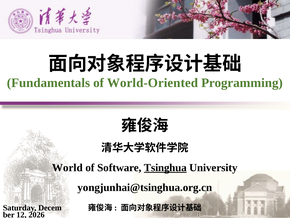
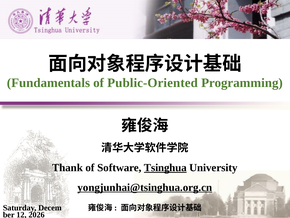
World-Oriented: World-Oriented -> Public-Oriented (153, 83)
World: World -> Thank (67, 167)
yongjunhai@tsinghua.org.cn underline: none -> present (145, 187)
